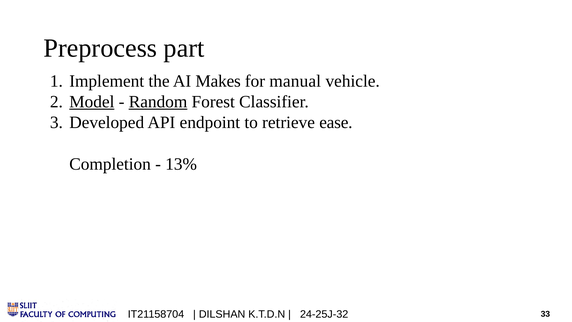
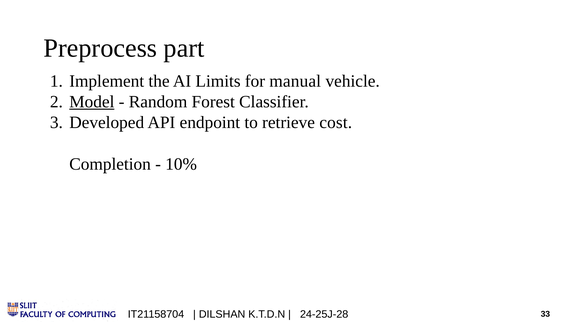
Makes: Makes -> Limits (218, 81)
Random underline: present -> none (158, 102)
ease: ease -> cost (336, 122)
13%: 13% -> 10% (181, 164)
24-25J-32: 24-25J-32 -> 24-25J-28 (324, 314)
